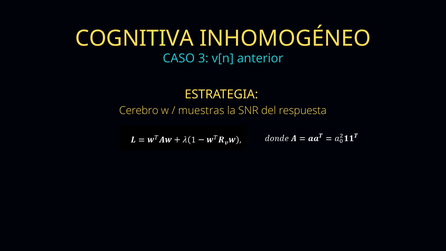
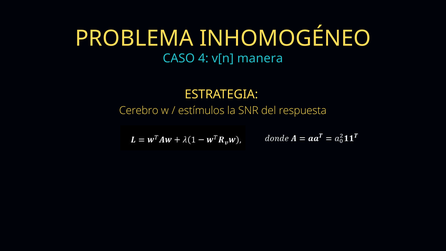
COGNITIVA: COGNITIVA -> PROBLEMA (134, 38)
3: 3 -> 4 (203, 59)
anterior: anterior -> manera (260, 59)
muestras: muestras -> estímulos (201, 110)
